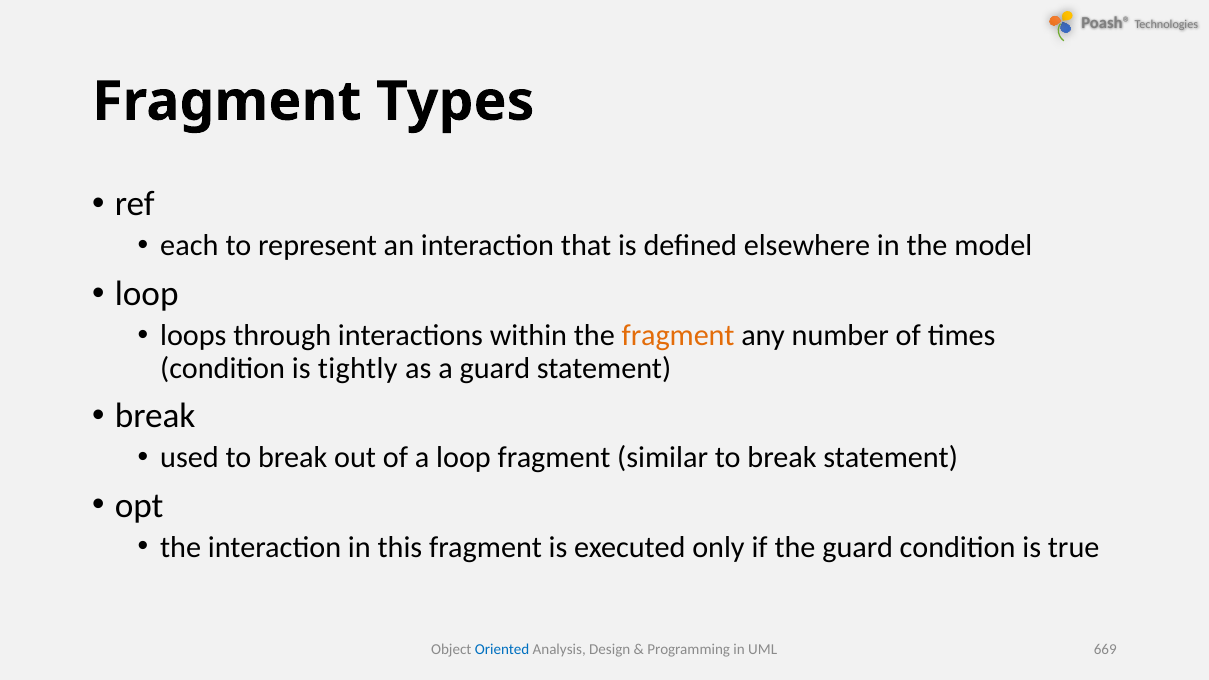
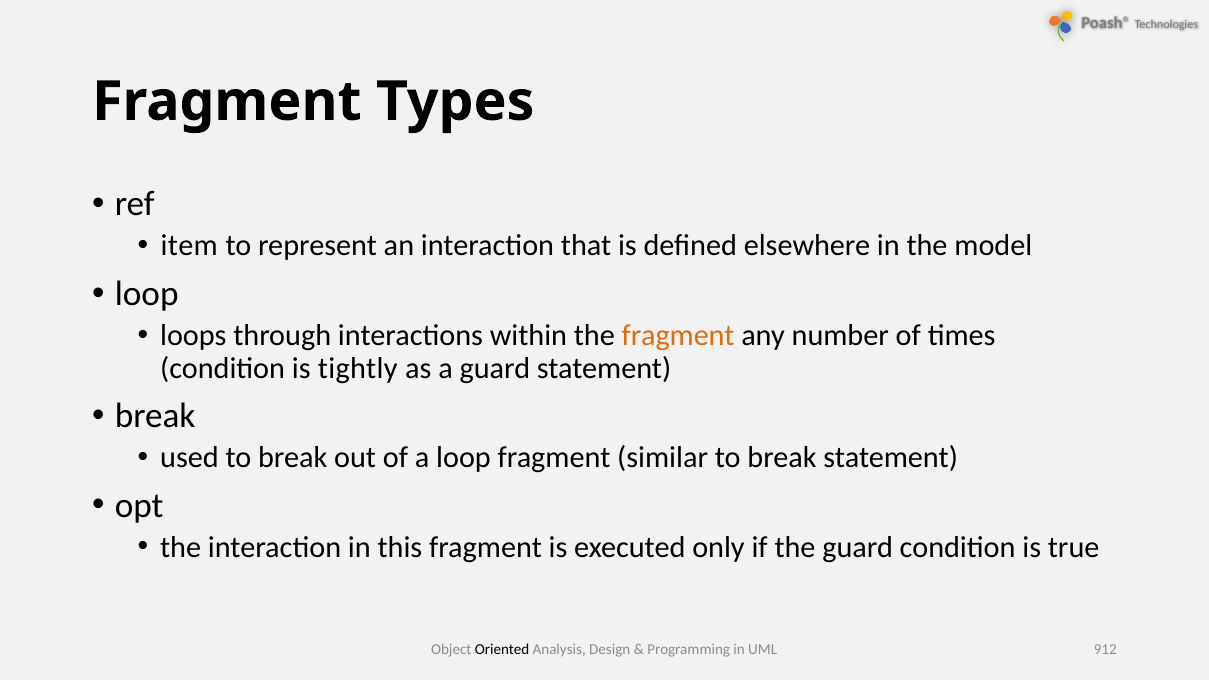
each: each -> item (189, 246)
Oriented colour: blue -> black (502, 649)
669: 669 -> 912 (1105, 649)
